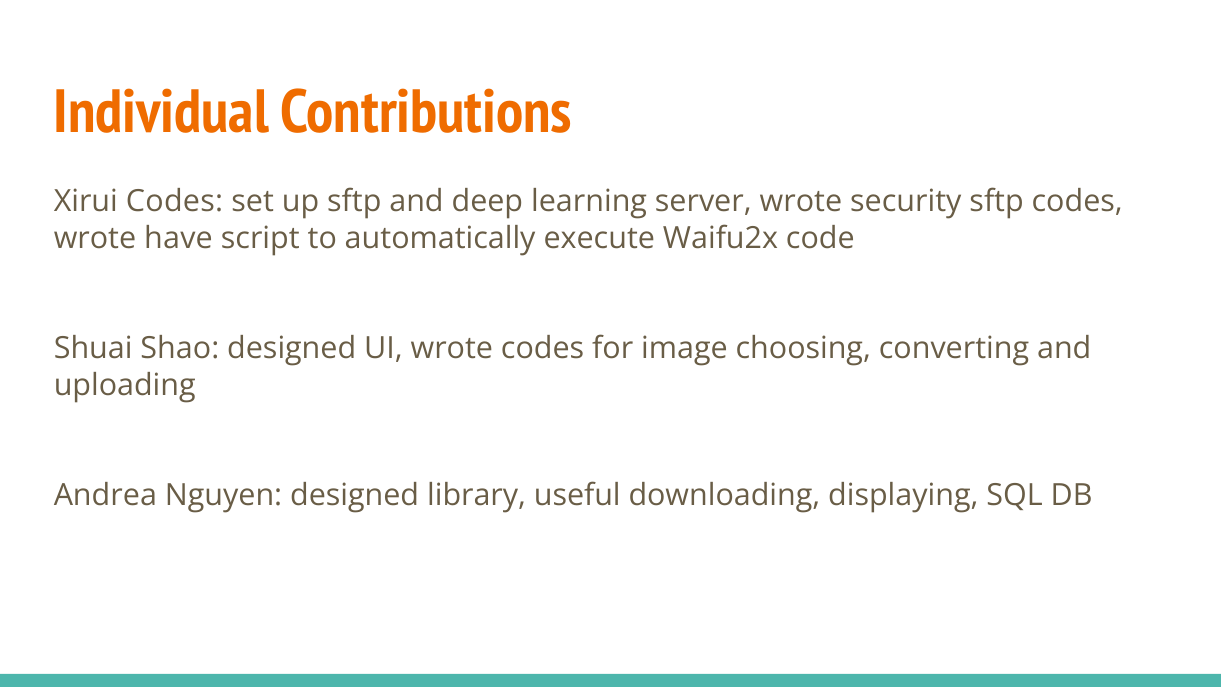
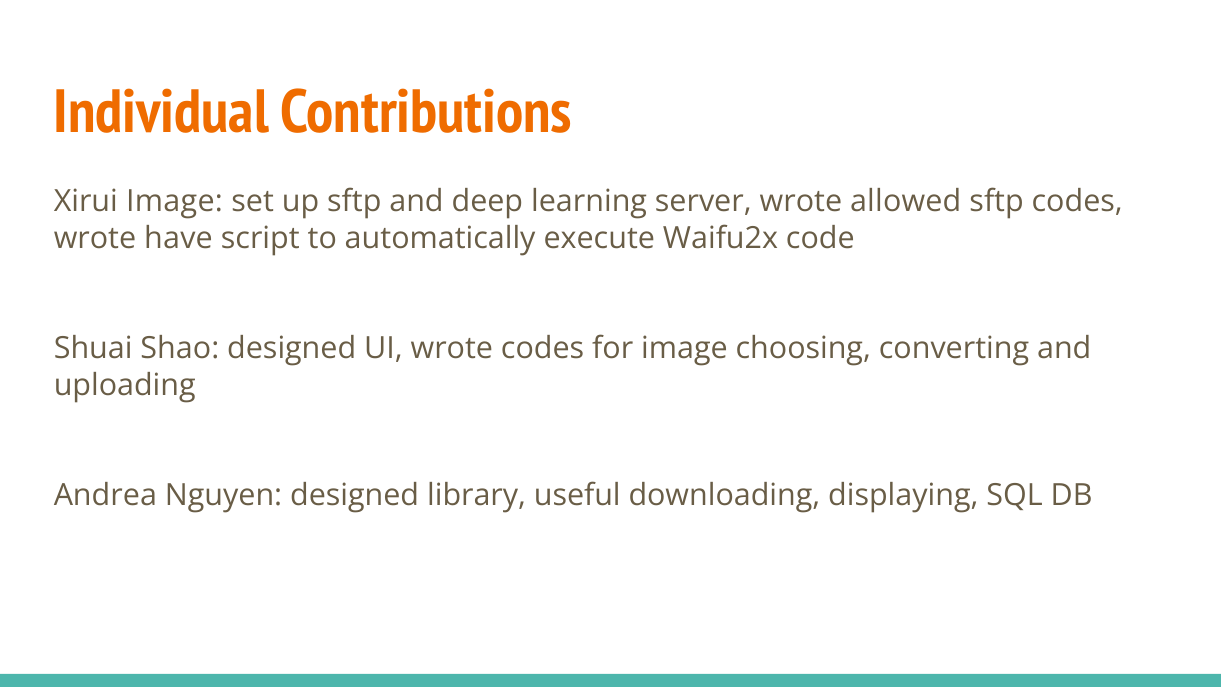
Xirui Codes: Codes -> Image (175, 202)
security: security -> allowed (906, 202)
